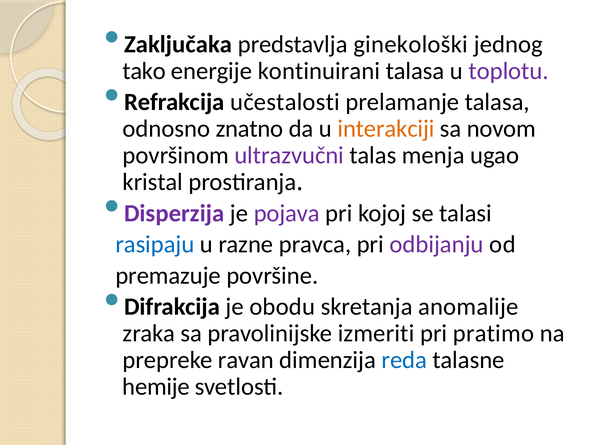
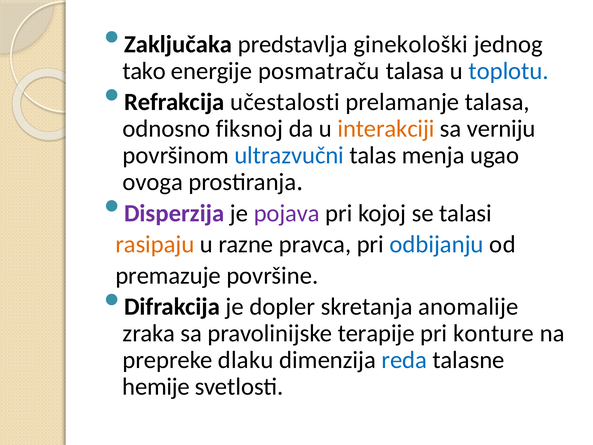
kontinuirani: kontinuirani -> posmatraču (319, 71)
toplotu colour: purple -> blue (509, 71)
znatno: znatno -> fiksnoj (249, 129)
novom: novom -> verniju (501, 129)
ultrazvučni colour: purple -> blue (289, 155)
kristal: kristal -> ovoga (153, 182)
rasipaju colour: blue -> orange (155, 244)
odbijanju colour: purple -> blue (437, 244)
obodu: obodu -> dopler (282, 307)
izmeriti: izmeriti -> terapije (376, 333)
pratimo: pratimo -> konture (493, 333)
ravan: ravan -> dlaku (246, 360)
